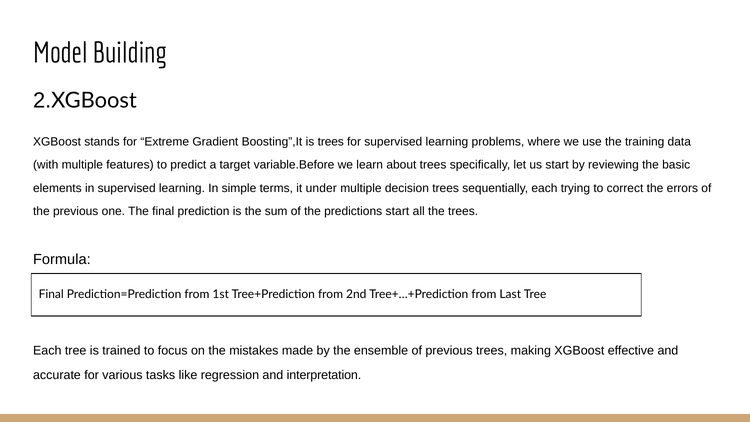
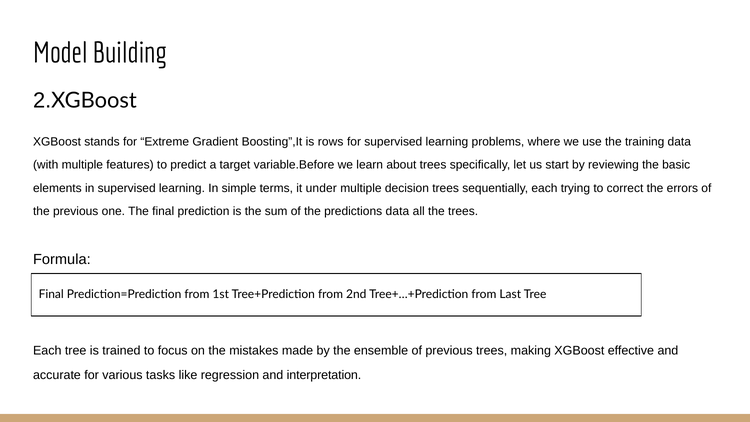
is trees: trees -> rows (331, 142)
predictions start: start -> data (397, 211)
